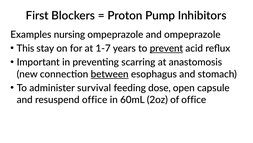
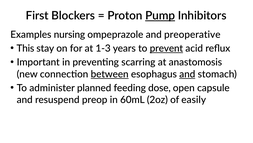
Pump underline: none -> present (160, 16)
and ompeprazole: ompeprazole -> preoperative (192, 34)
1-7: 1-7 -> 1-3 (103, 48)
and underline: none -> present (187, 74)
survival: survival -> planned (94, 88)
resuspend office: office -> preop (95, 99)
of office: office -> easily (194, 99)
